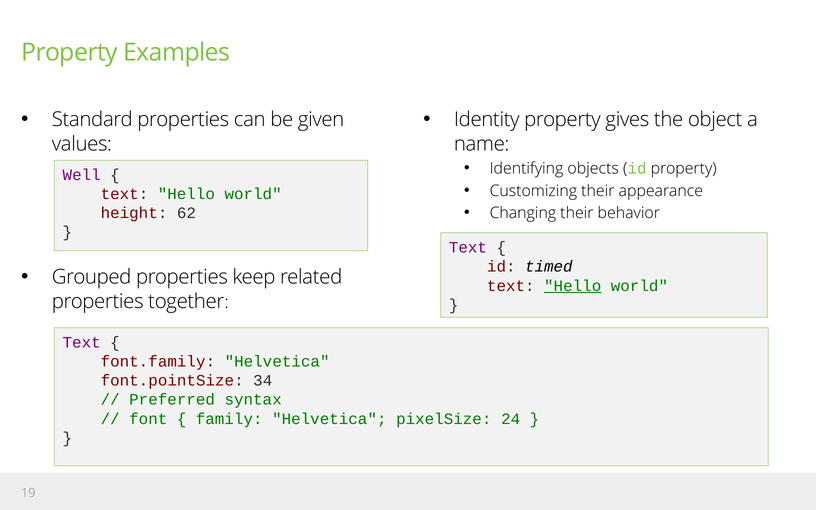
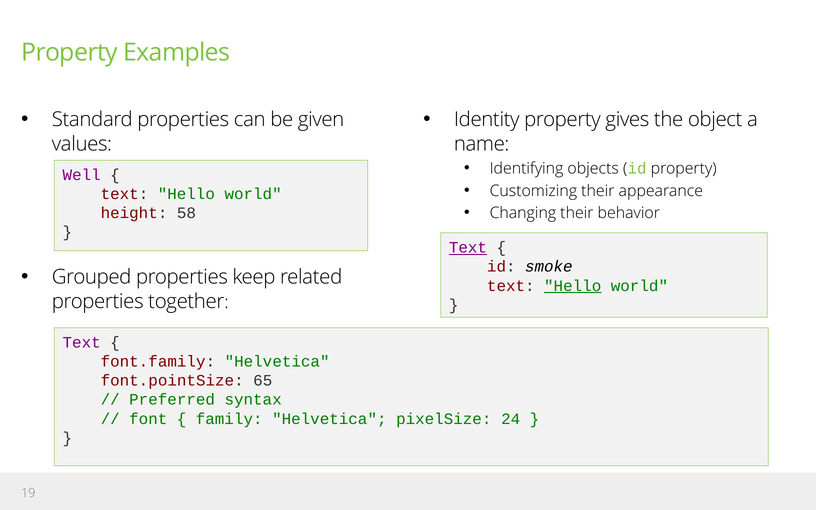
62: 62 -> 58 (186, 213)
Text underline: none -> present (468, 248)
timed: timed -> smoke (549, 267)
34: 34 -> 65 (263, 381)
